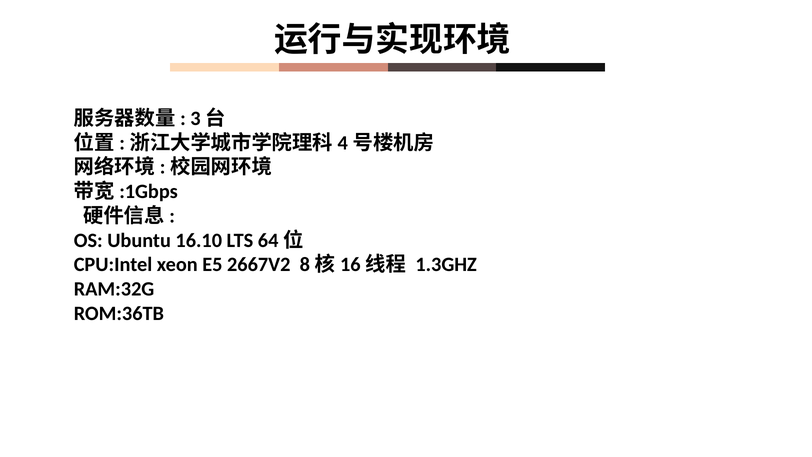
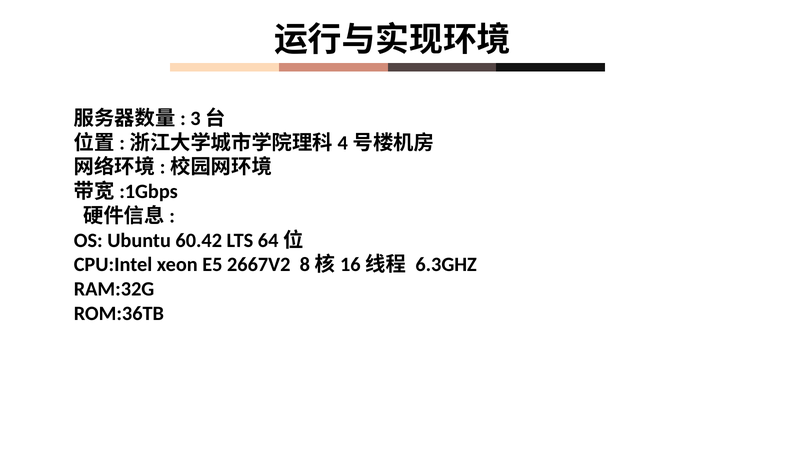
16.10: 16.10 -> 60.42 (199, 240)
1.3GHZ: 1.3GHZ -> 6.3GHZ (446, 265)
